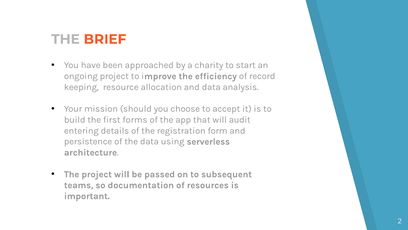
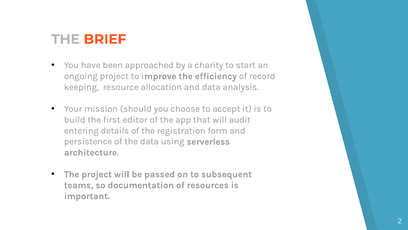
forms: forms -> editor (135, 120)
